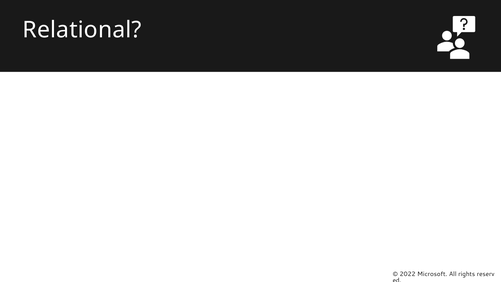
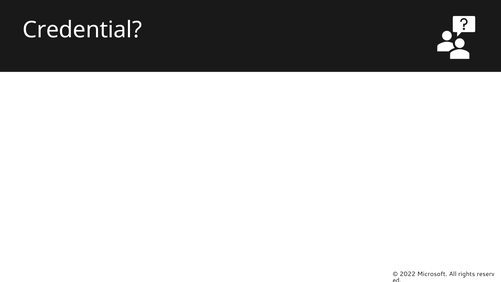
Relational: Relational -> Credential (82, 30)
